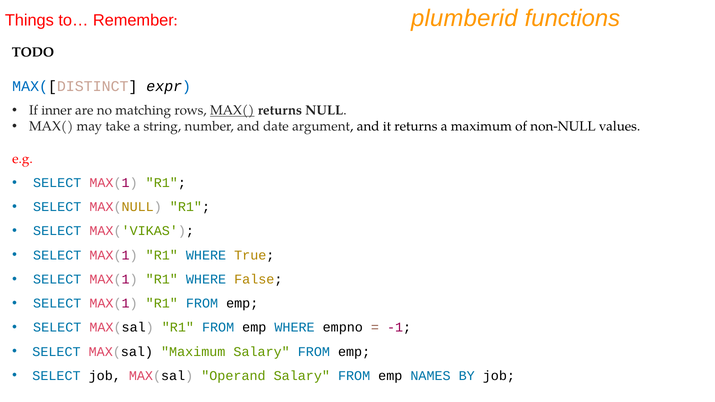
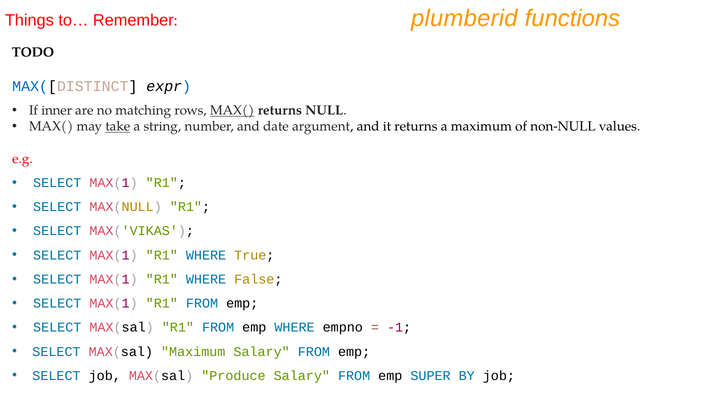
take underline: none -> present (118, 127)
Operand: Operand -> Produce (233, 376)
NAMES: NAMES -> SUPER (431, 376)
